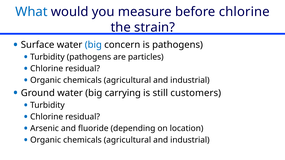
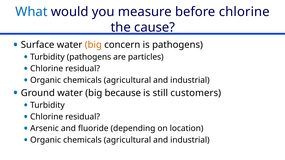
strain: strain -> cause (155, 27)
big colour: blue -> orange (93, 45)
carrying: carrying -> because (123, 93)
